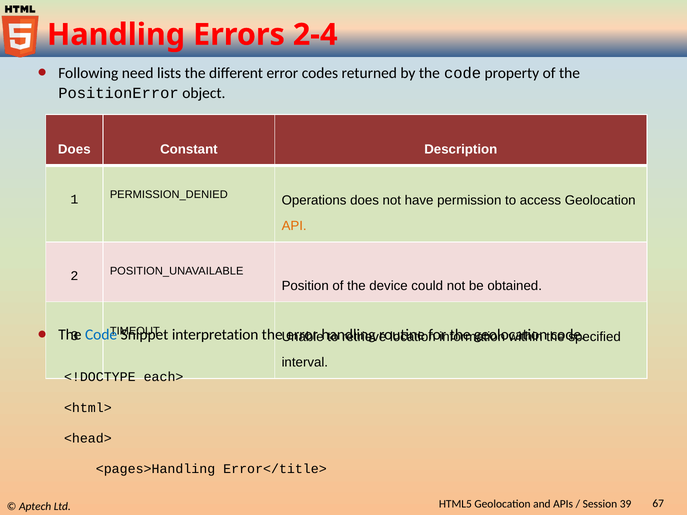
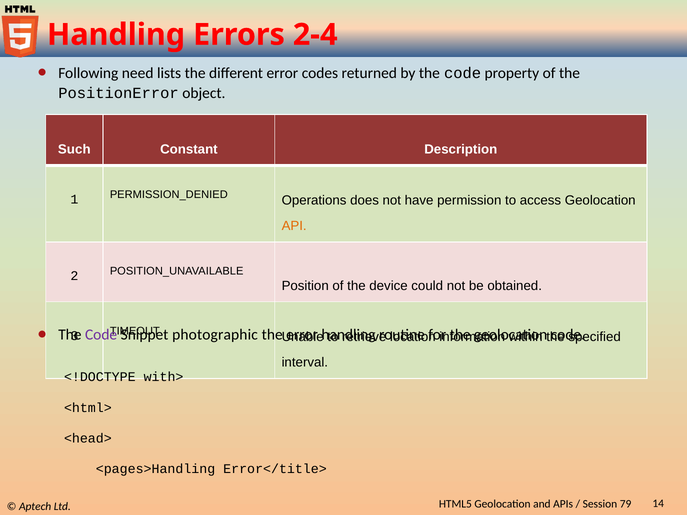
Does: Does -> Such (74, 149)
Code colour: blue -> purple (101, 335)
interpretation: interpretation -> photographic (215, 335)
each>: each> -> with> (164, 377)
39: 39 -> 79 (626, 504)
67: 67 -> 14 (658, 504)
